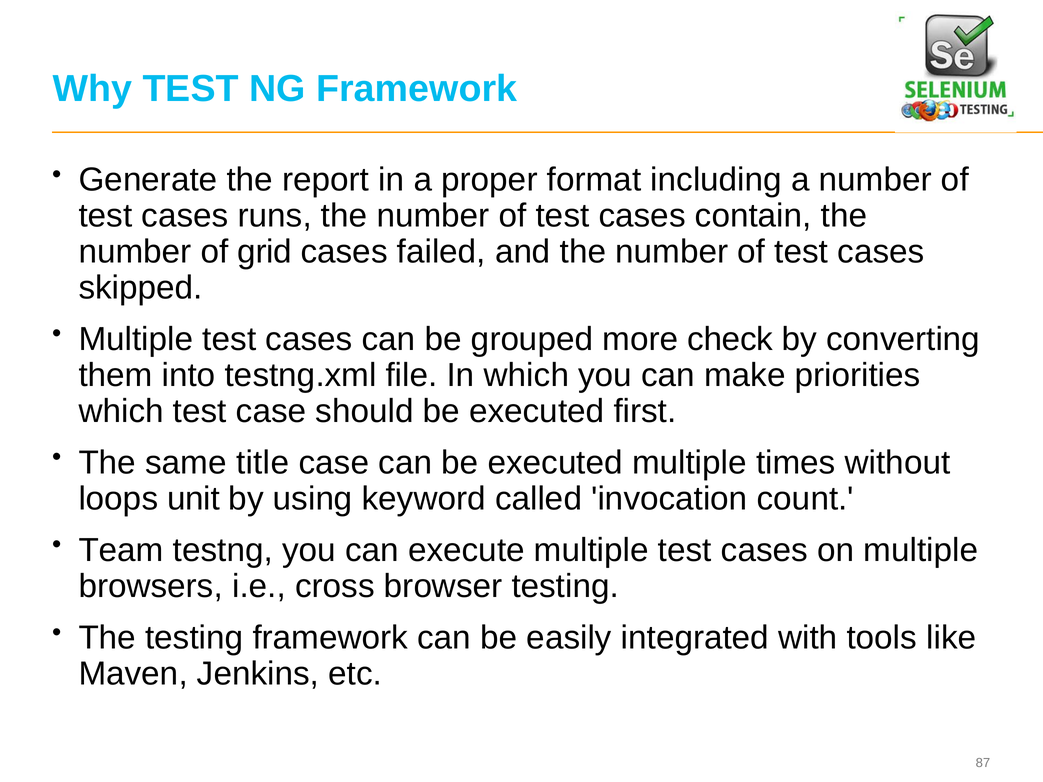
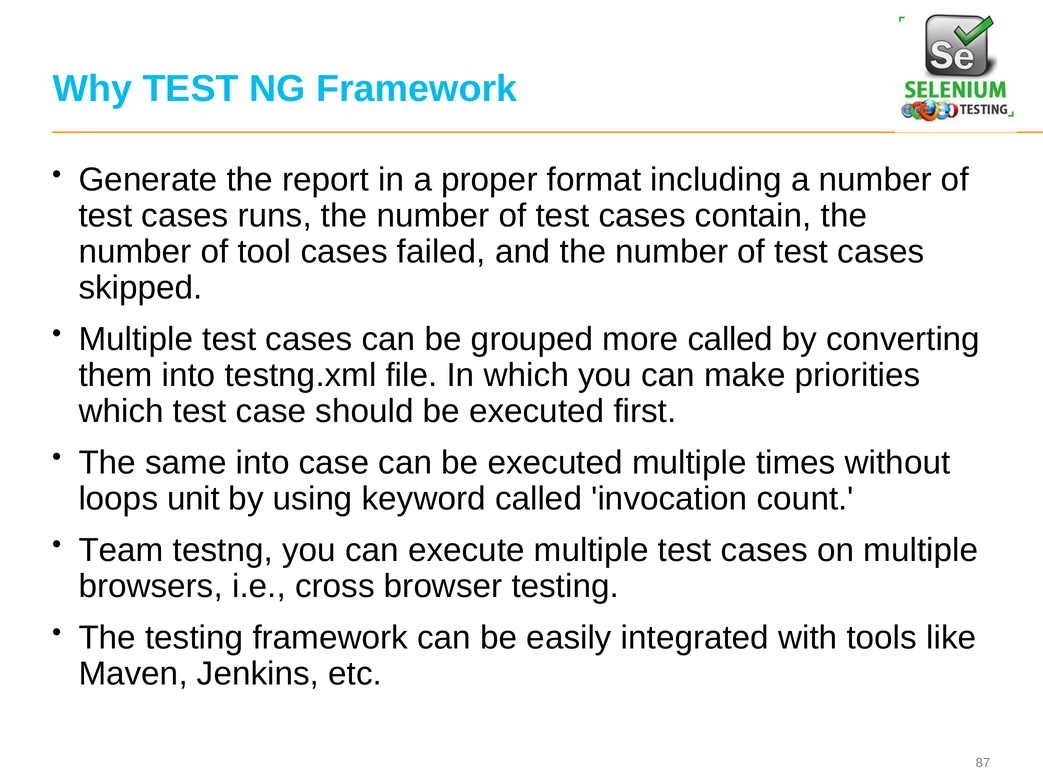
grid: grid -> tool (264, 252)
more check: check -> called (730, 339)
same title: title -> into (263, 463)
